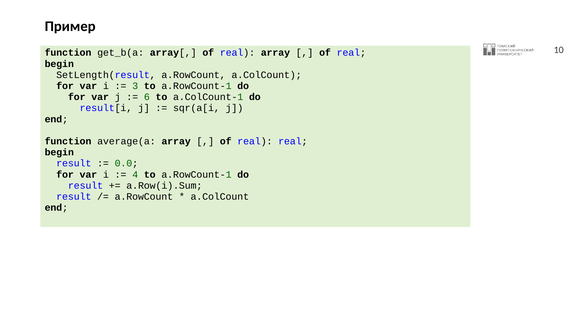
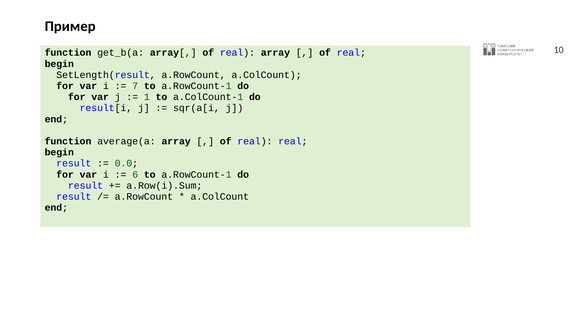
3: 3 -> 7 (135, 86)
6: 6 -> 1 (147, 97)
4: 4 -> 6 (135, 174)
